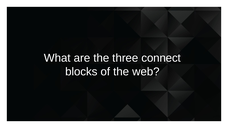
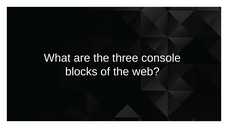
connect: connect -> console (161, 58)
